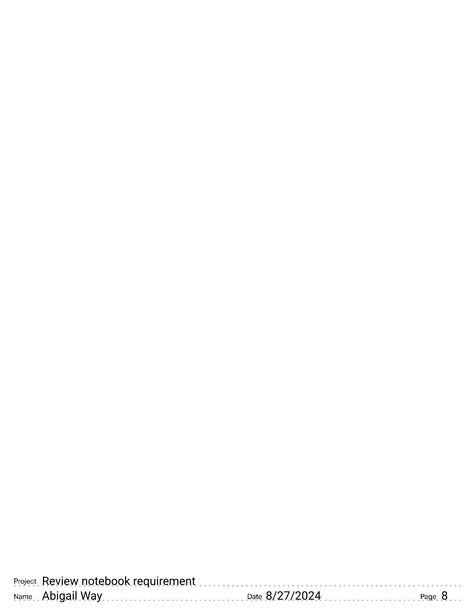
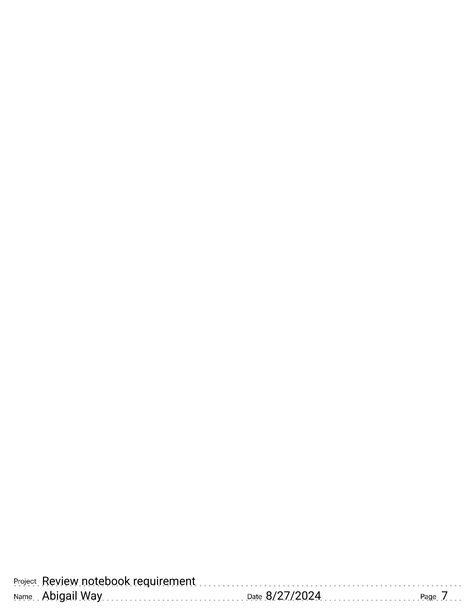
8: 8 -> 7 (445, 596)
